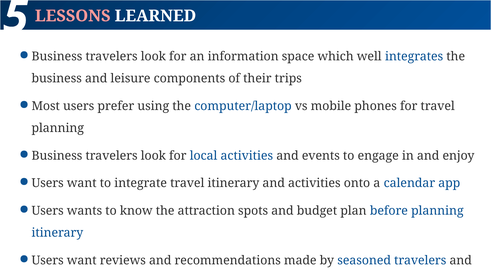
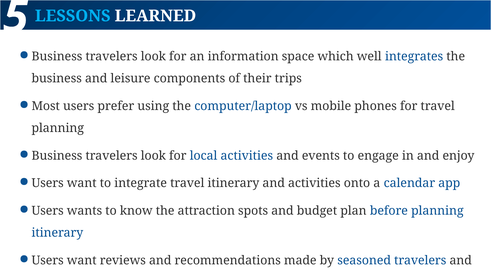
LESSONS colour: pink -> light blue (73, 16)
